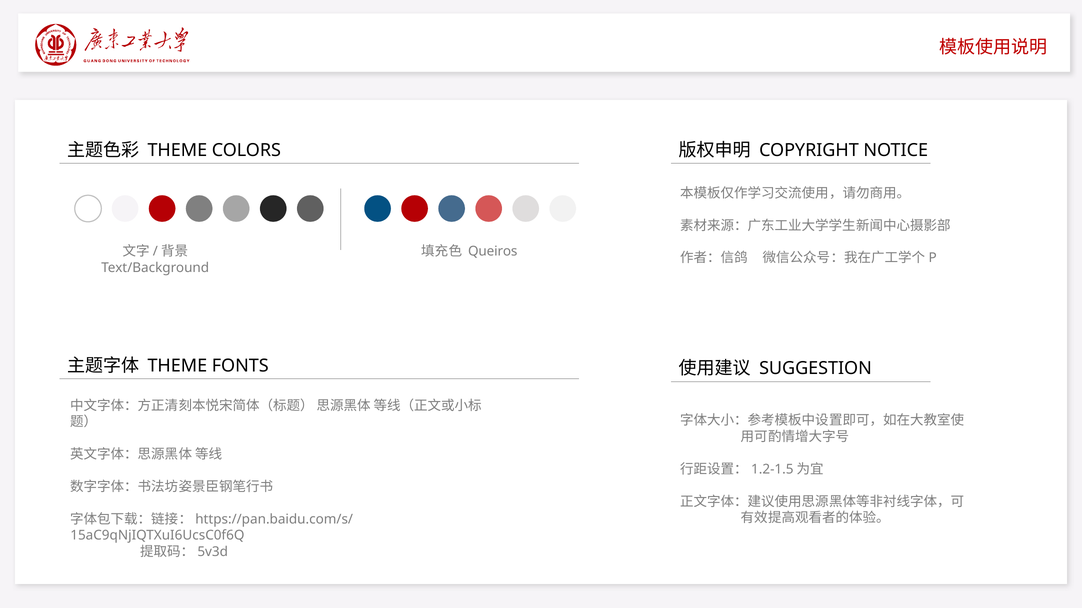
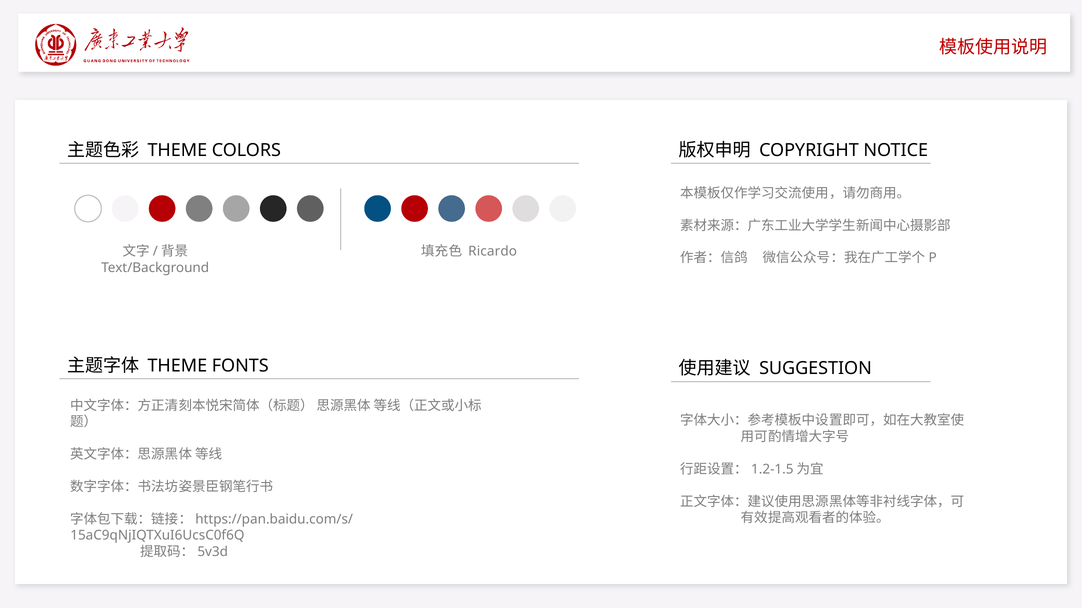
Queiros: Queiros -> Ricardo (493, 252)
